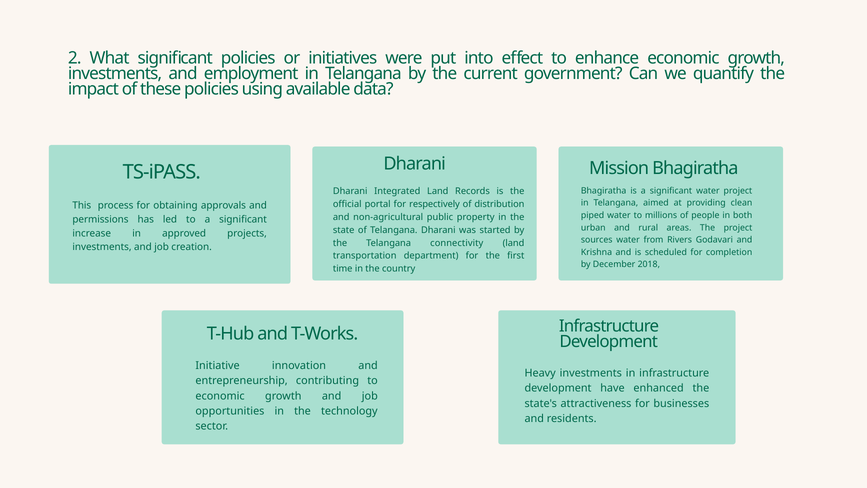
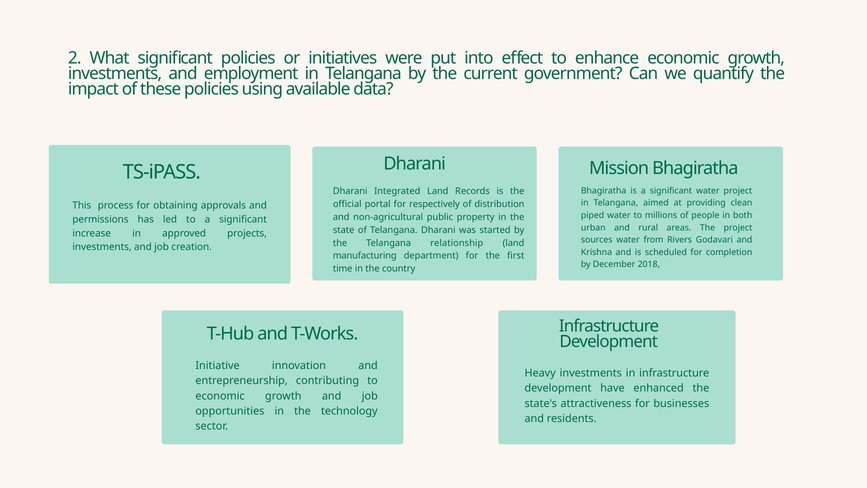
connectivity: connectivity -> relationship (457, 243)
transportation: transportation -> manufacturing (365, 256)
